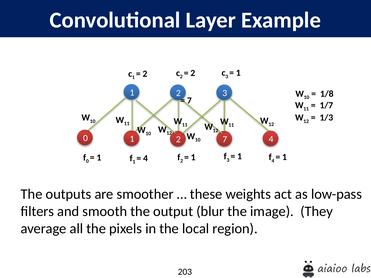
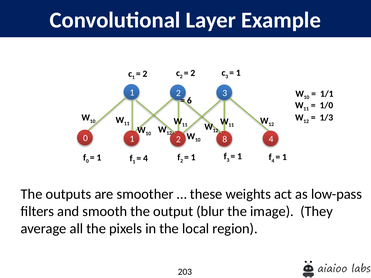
1/8: 1/8 -> 1/1 (327, 94)
7: 7 -> 6 (189, 101)
1/7: 1/7 -> 1/0 (326, 105)
2 7: 7 -> 8 (225, 140)
